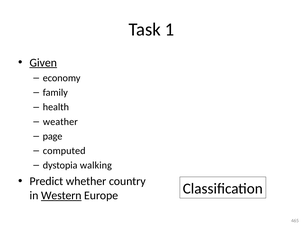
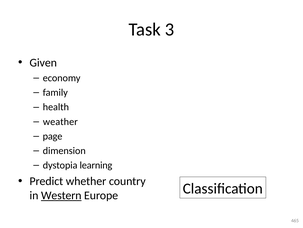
1: 1 -> 3 (170, 29)
Given underline: present -> none (43, 62)
computed: computed -> dimension (64, 150)
walking: walking -> learning (96, 165)
